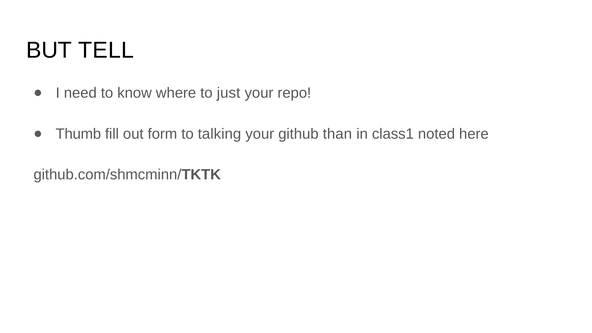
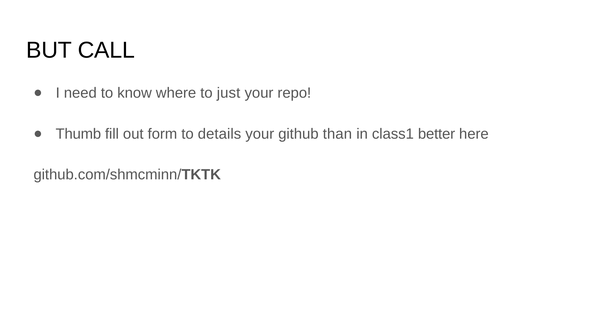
TELL: TELL -> CALL (106, 50)
talking: talking -> details (220, 134)
noted: noted -> better (437, 134)
